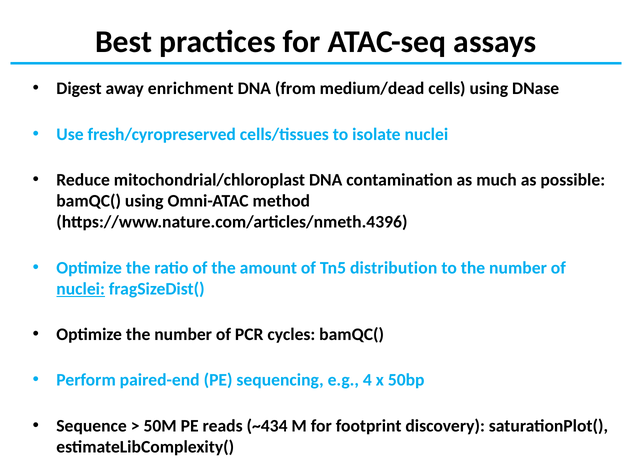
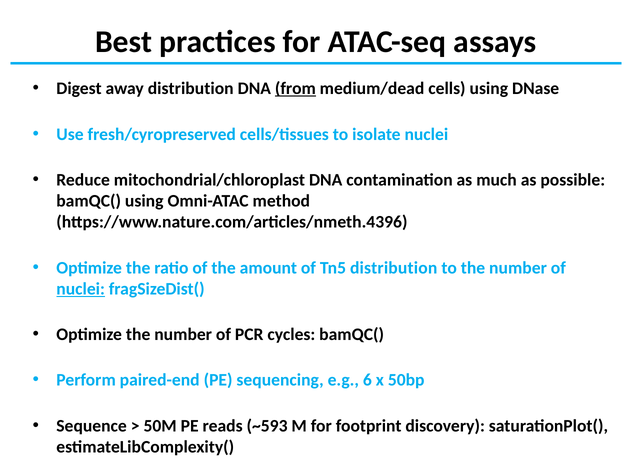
away enrichment: enrichment -> distribution (191, 89)
from underline: none -> present (295, 89)
4: 4 -> 6 (367, 380)
~434: ~434 -> ~593 (267, 426)
